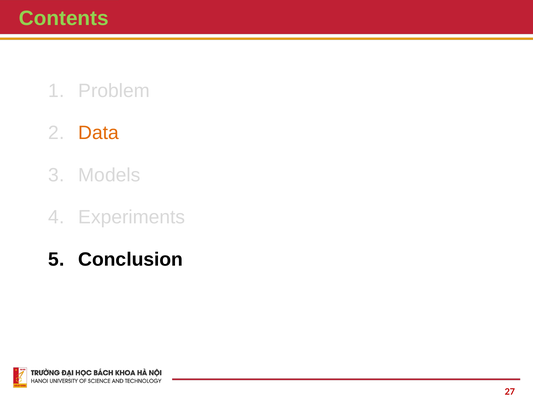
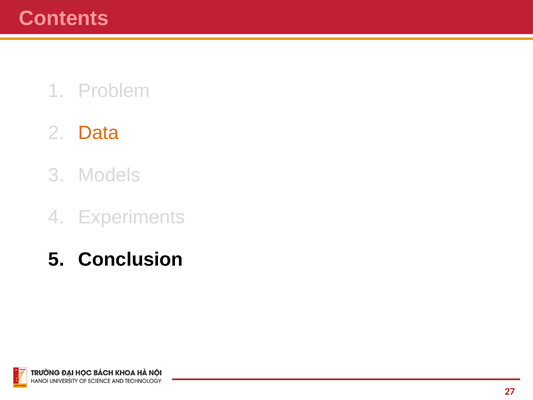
Contents colour: light green -> pink (64, 18)
